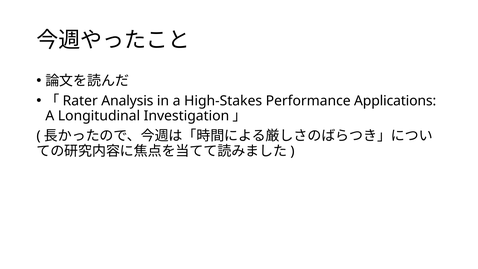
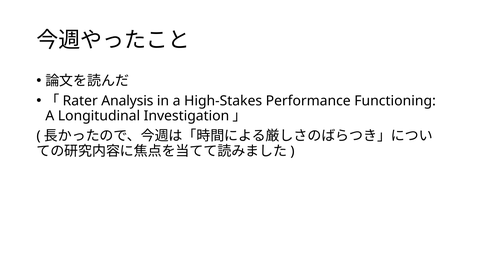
Applications: Applications -> Functioning (395, 101)
